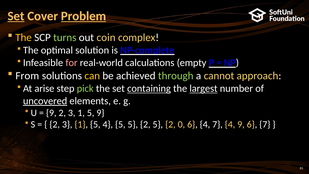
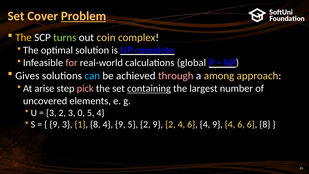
Set underline: present -> none (16, 16)
empty: empty -> global (191, 63)
From: From -> Gives (27, 76)
can colour: yellow -> light blue (92, 76)
through colour: light green -> pink (176, 76)
cannot: cannot -> among (219, 76)
pick colour: light green -> pink (85, 88)
largest underline: present -> none (203, 88)
uncovered underline: present -> none (45, 101)
9: 9 -> 3 (51, 113)
1: 1 -> 0 (81, 113)
5 9: 9 -> 4 (100, 113)
2: 2 -> 9 (55, 124)
5: 5 -> 8 (95, 124)
5: 5 -> 9 (120, 124)
2 5: 5 -> 9 (158, 124)
2 0: 0 -> 4 (181, 124)
6 4 7: 7 -> 9 (217, 124)
9: 9 -> 6 (241, 124)
6 7: 7 -> 8 (265, 124)
